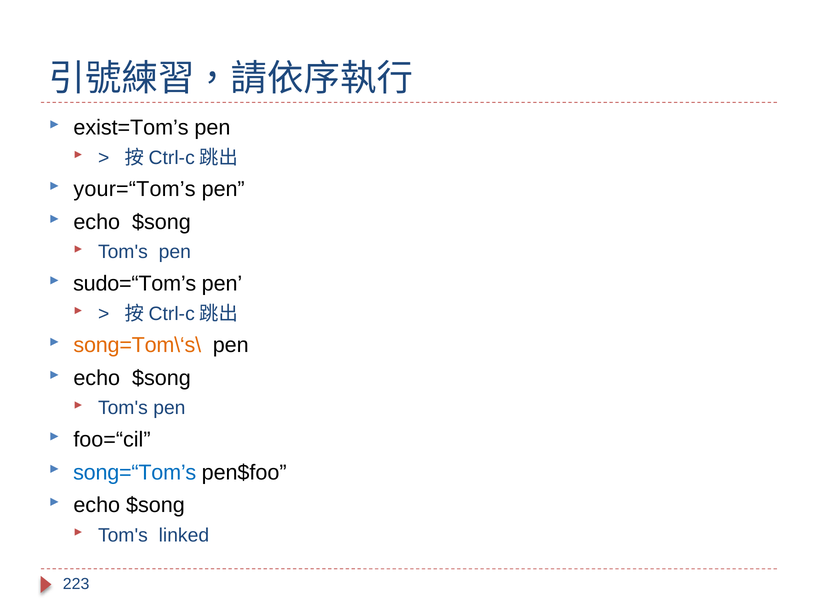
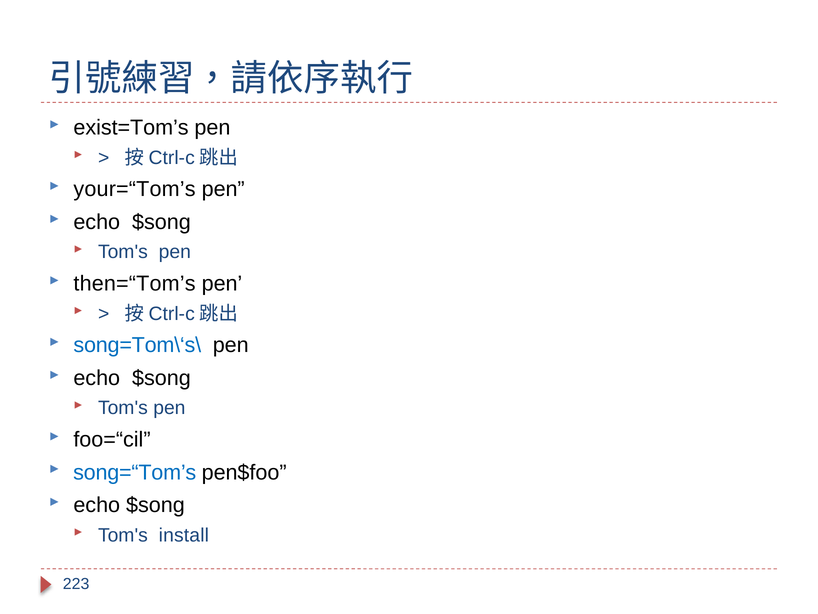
sudo=“Tom’s: sudo=“Tom’s -> then=“Tom’s (135, 283)
song=Tom\‘s\ colour: orange -> blue (137, 345)
linked: linked -> install (184, 535)
